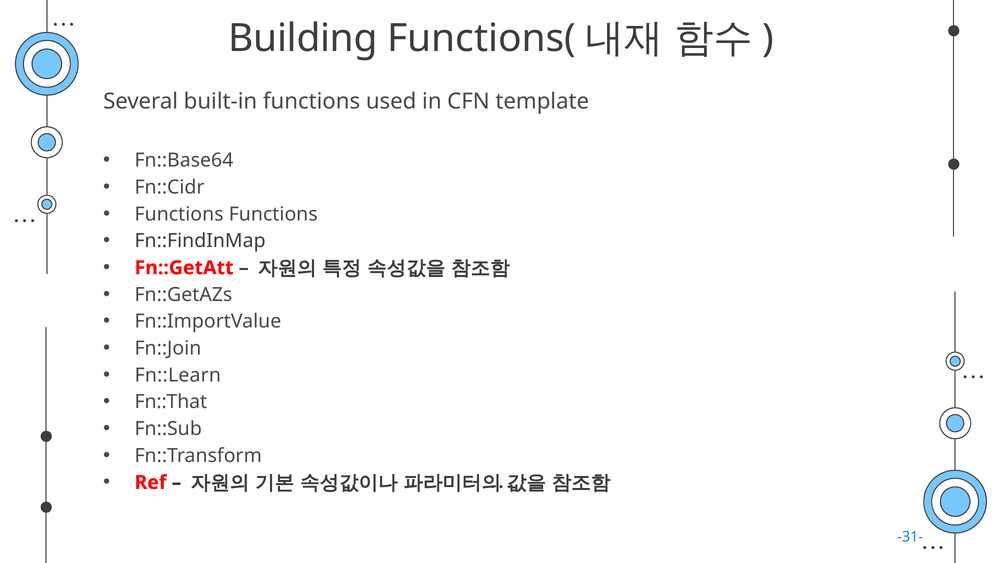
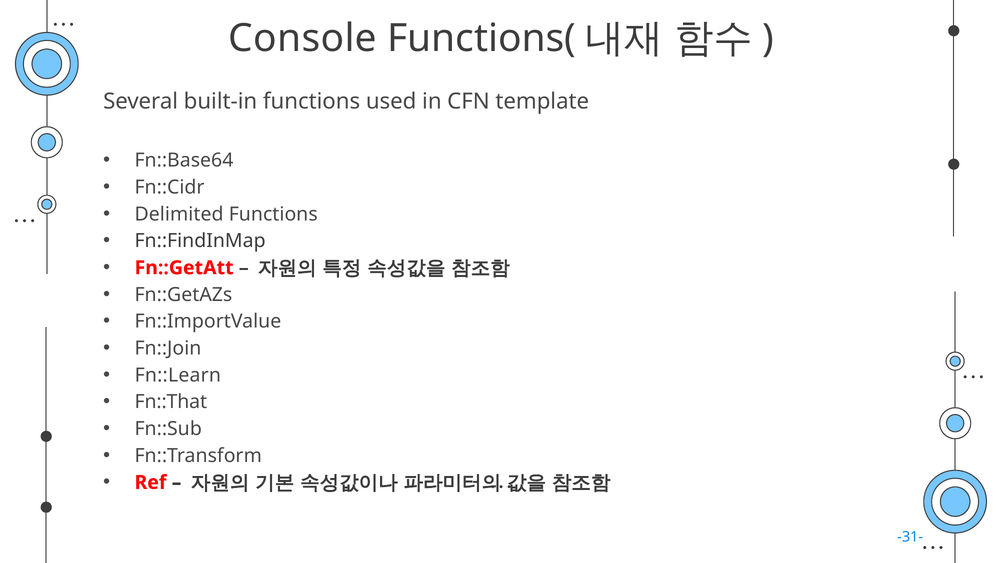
Building: Building -> Console (303, 38)
Functions: Functions -> Delimited (179, 214)
